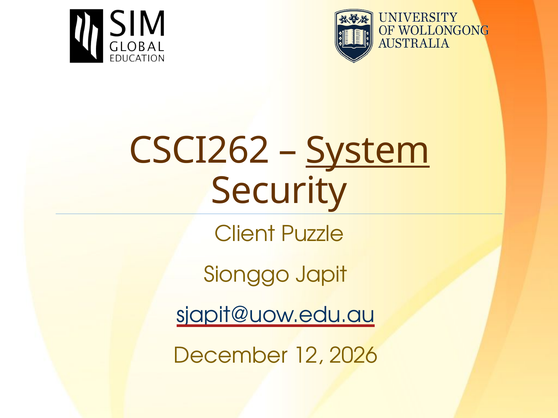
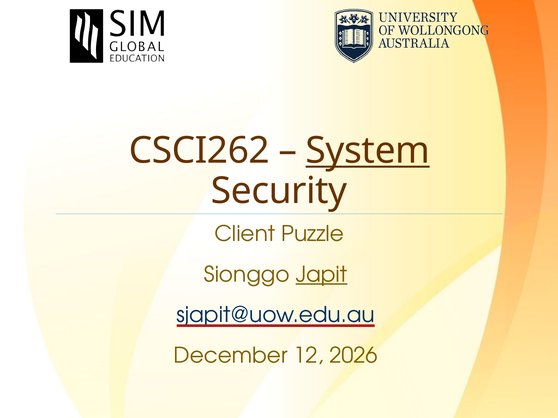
Japit underline: none -> present (321, 275)
